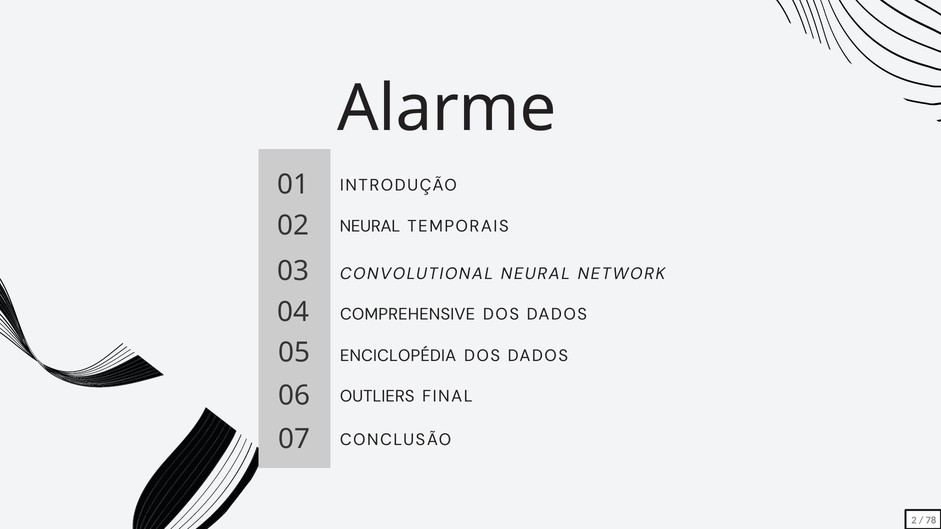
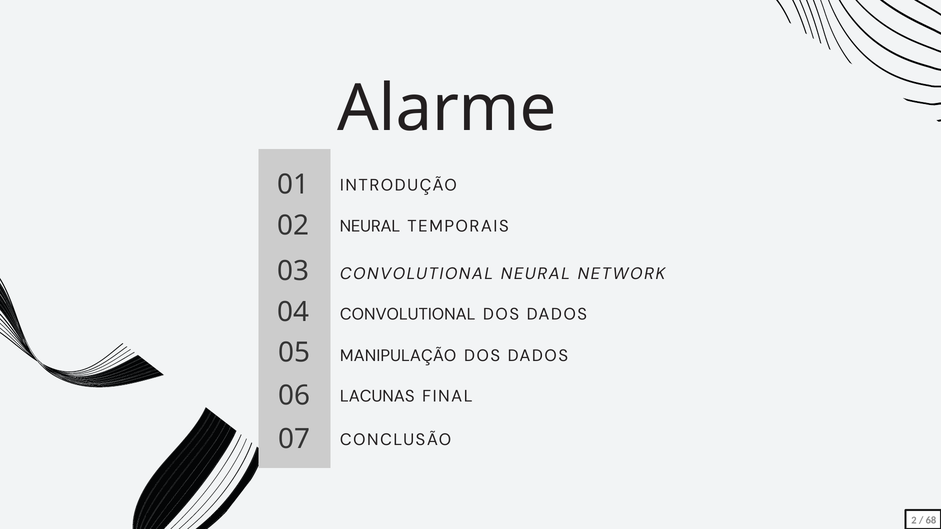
COMPREHENSIVE: COMPREHENSIVE -> CONVOLUTIONAL (408, 315)
ENCICLOPÉDIA: ENCICLOPÉDIA -> MANIPULAÇÃO (398, 356)
OUTLIERS: OUTLIERS -> LACUNAS (377, 397)
78: 78 -> 68 (931, 521)
